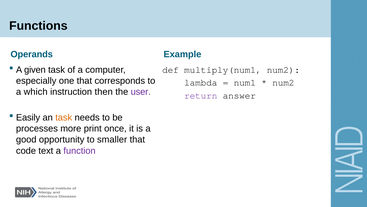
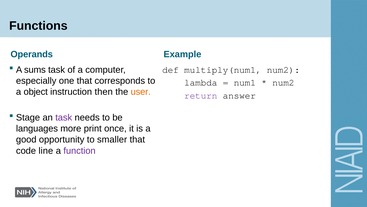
given: given -> sums (35, 70)
which: which -> object (36, 92)
user colour: purple -> orange (141, 92)
Easily: Easily -> Stage (28, 117)
task colour: orange -> purple (64, 117)
processes: processes -> languages (37, 128)
text: text -> line (46, 150)
